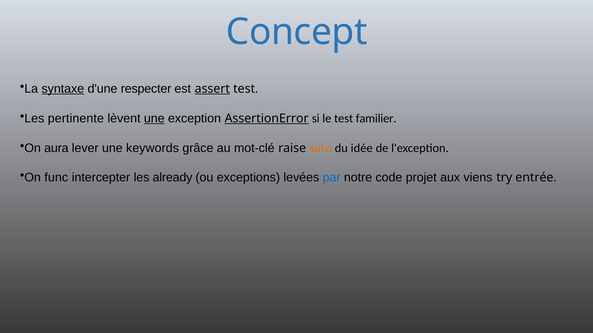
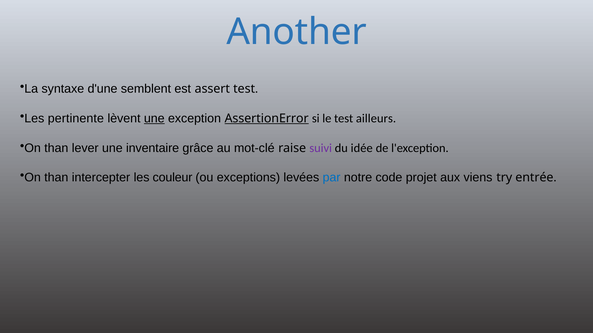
Concept: Concept -> Another (297, 32)
syntaxe underline: present -> none (63, 89)
respecter: respecter -> semblent (146, 89)
assert underline: present -> none (212, 89)
familier: familier -> ailleurs (376, 119)
aura: aura -> than (56, 148)
keywords: keywords -> inventaire (153, 148)
suivi colour: orange -> purple (321, 148)
func: func -> than (56, 178)
already: already -> couleur (173, 178)
